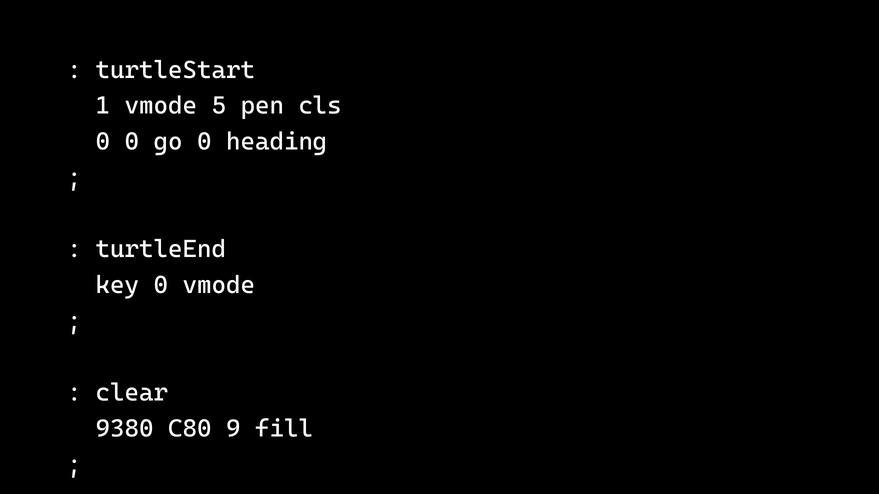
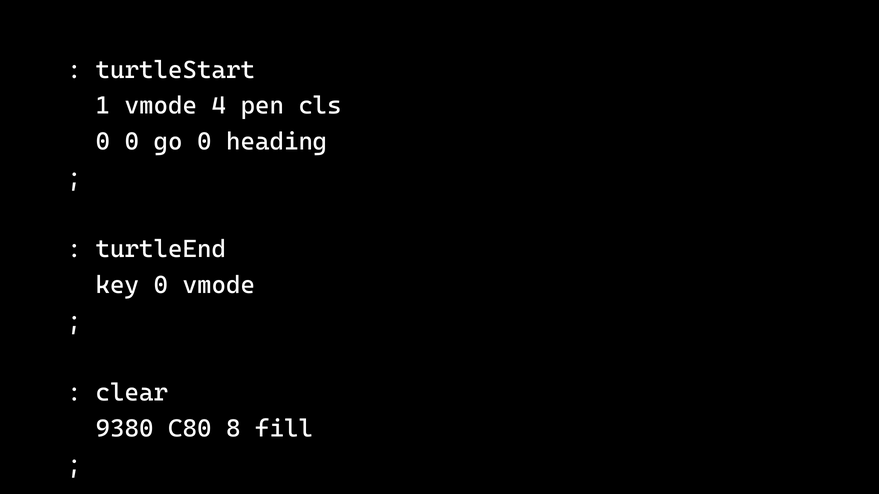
5: 5 -> 4 (219, 106)
9: 9 -> 8 (233, 429)
